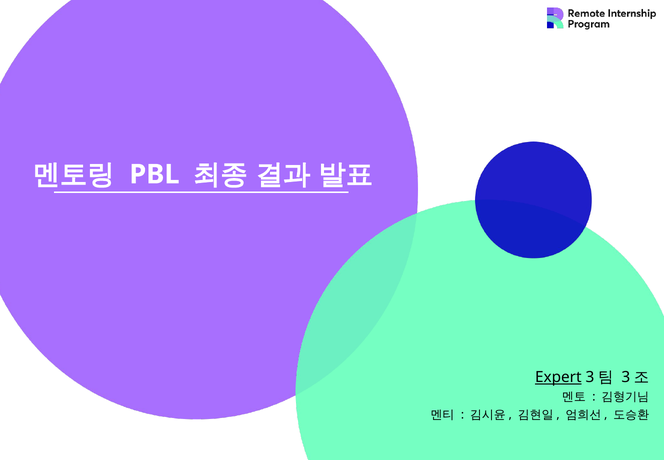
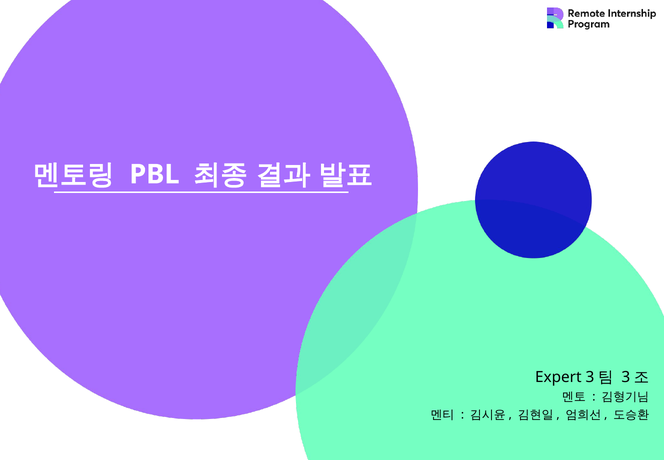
Expert underline: present -> none (558, 377)
